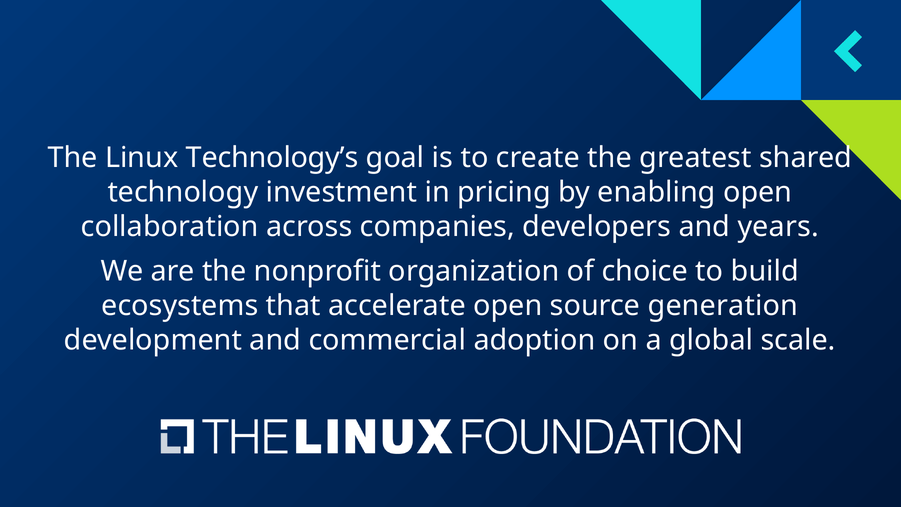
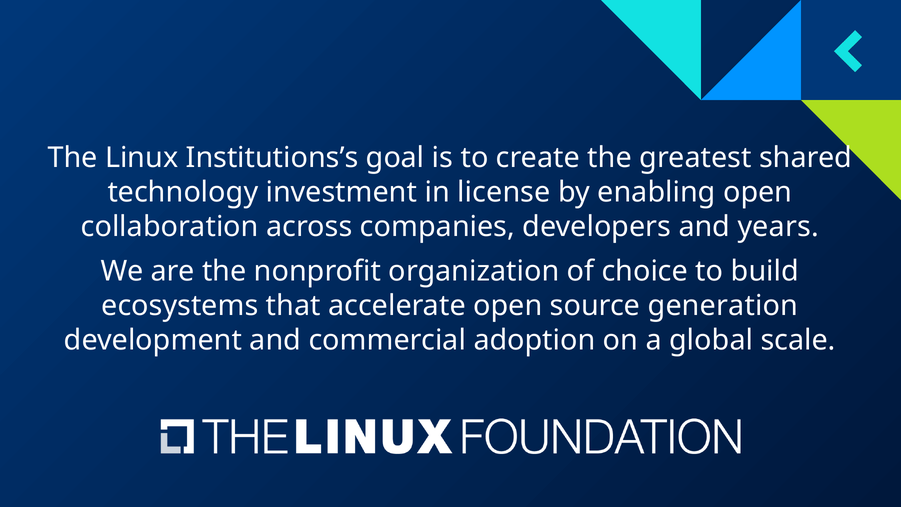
Technology’s: Technology’s -> Institutions’s (272, 158)
pricing: pricing -> license (504, 192)
